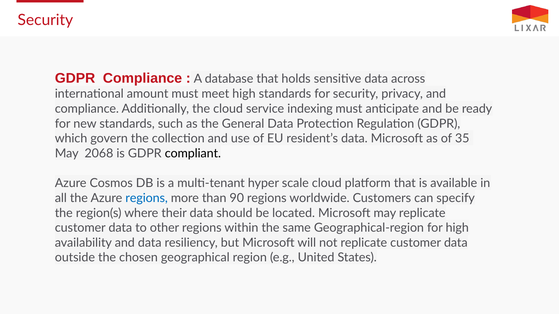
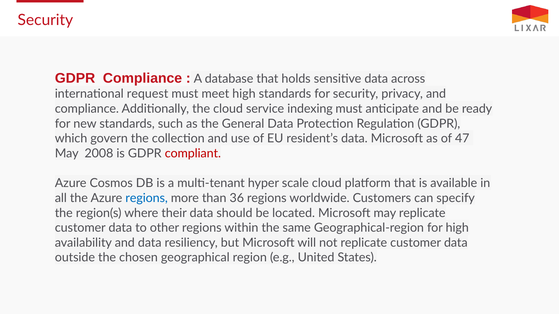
amount: amount -> request (148, 94)
35: 35 -> 47 (462, 139)
2068: 2068 -> 2008 (99, 154)
compliant colour: black -> red (193, 154)
90: 90 -> 36 (237, 198)
